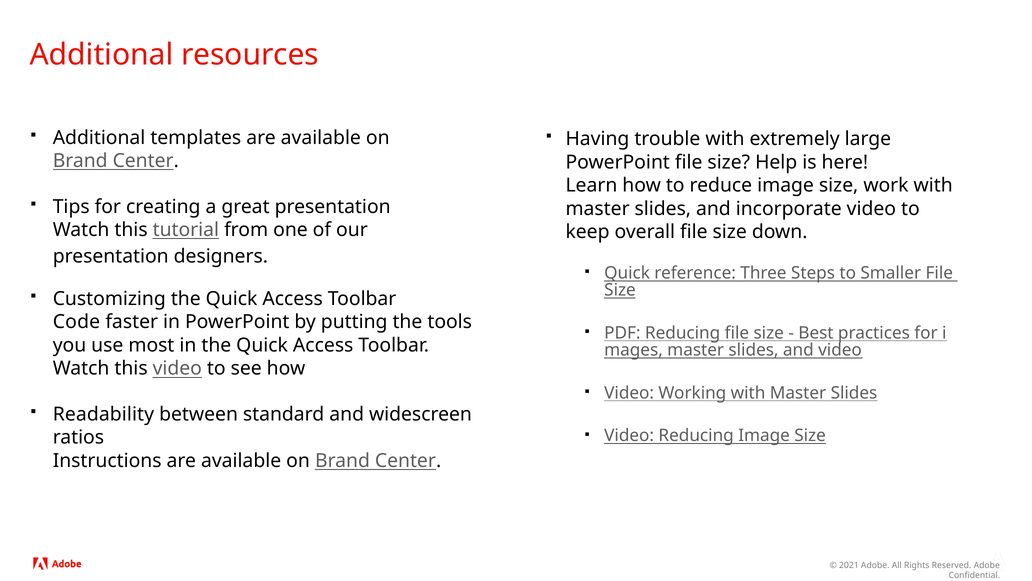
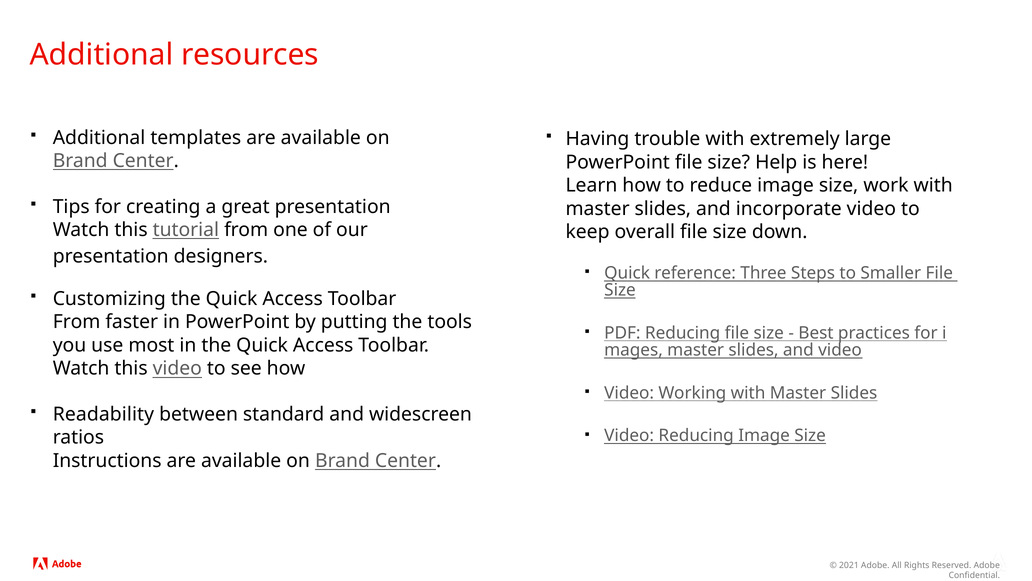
Code: Code -> From (77, 322)
